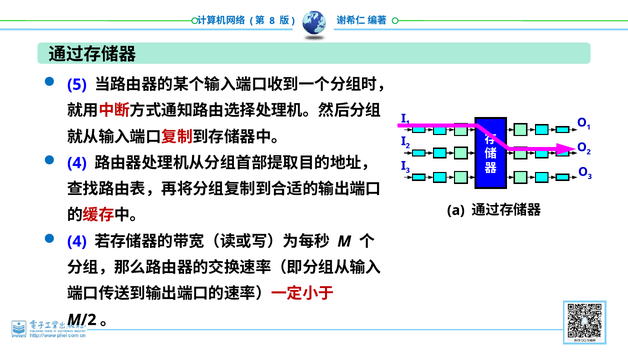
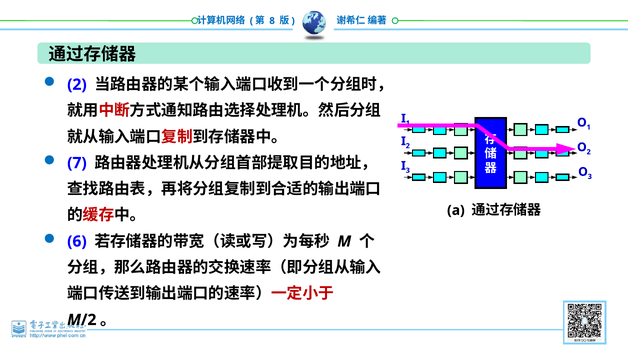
5: 5 -> 2 (77, 85)
4: 4 -> 7 (77, 163)
4: 4 -> 6 (77, 242)
